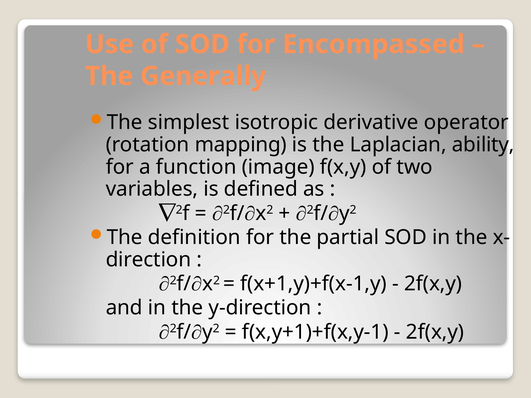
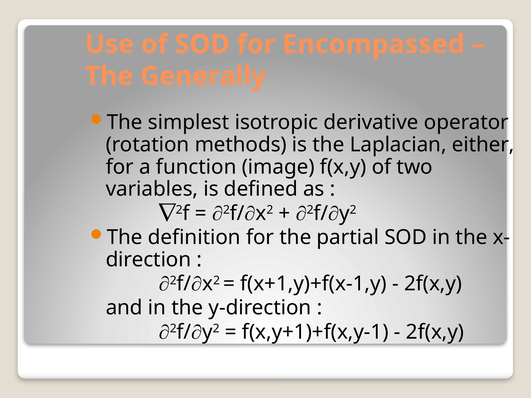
mapping: mapping -> methods (241, 145)
ability: ability -> either (483, 145)
